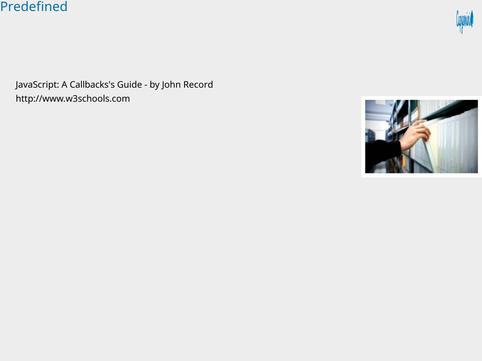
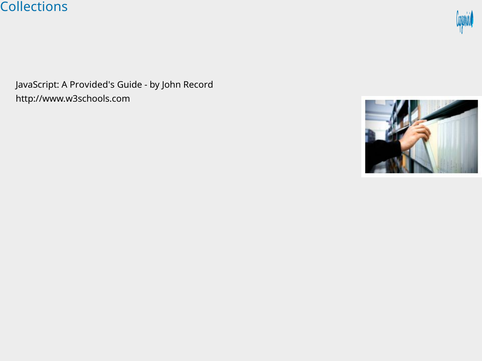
Predefined: Predefined -> Collections (34, 7)
Callbacks's: Callbacks's -> Provided's (92, 85)
